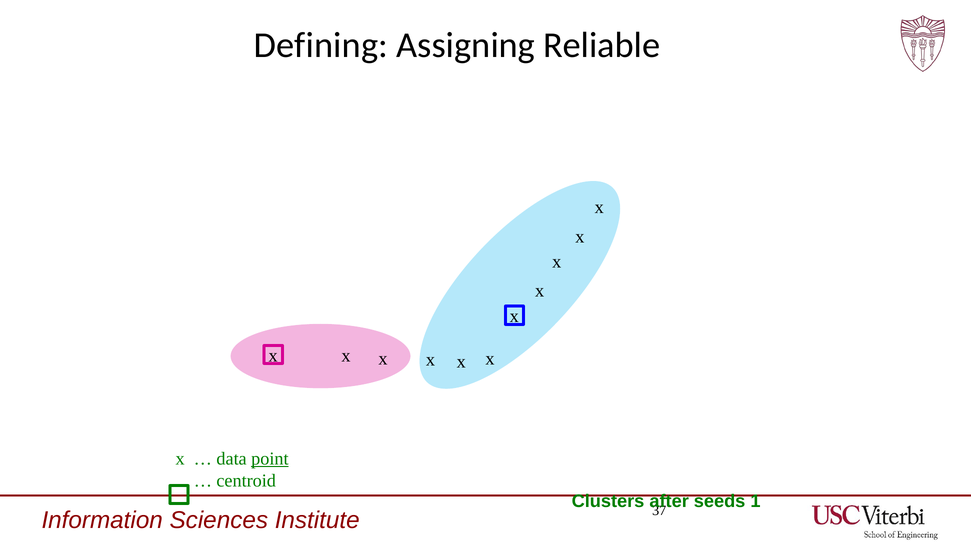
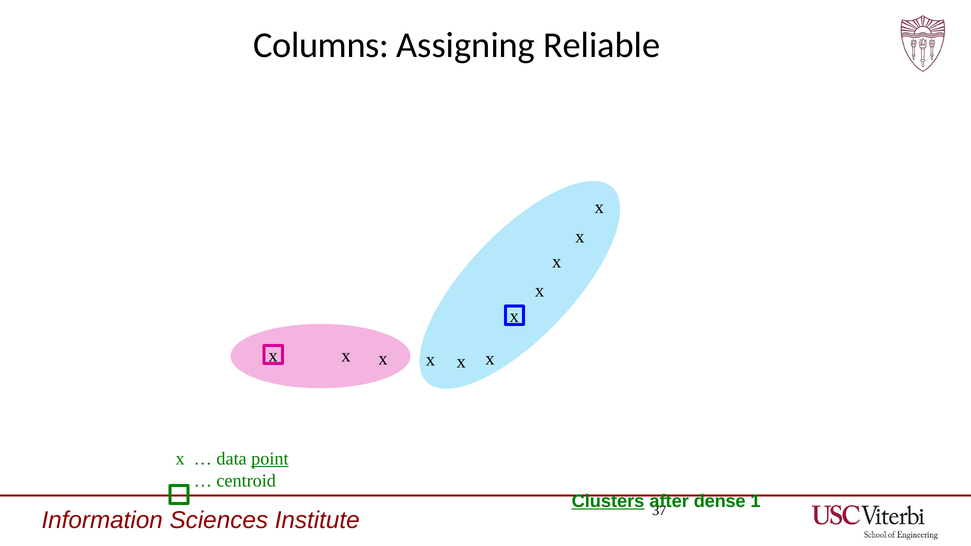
Defining: Defining -> Columns (321, 45)
Clusters underline: none -> present (608, 501)
seeds: seeds -> dense (720, 501)
